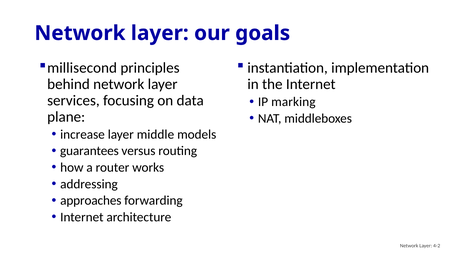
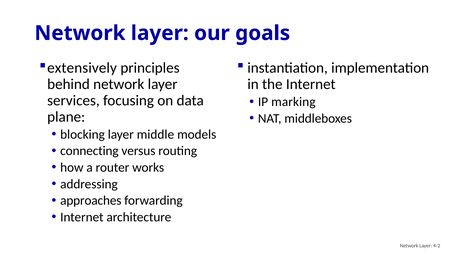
millisecond: millisecond -> extensively (82, 68)
increase: increase -> blocking (83, 134)
guarantees: guarantees -> connecting (89, 151)
